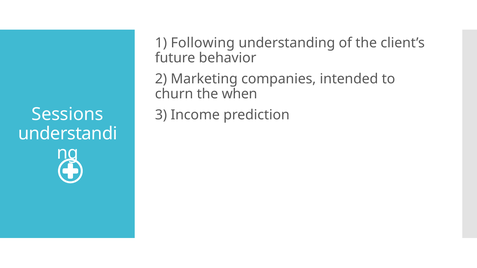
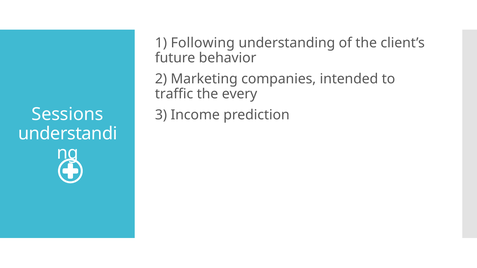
churn: churn -> traffic (174, 94)
when: when -> every (240, 94)
